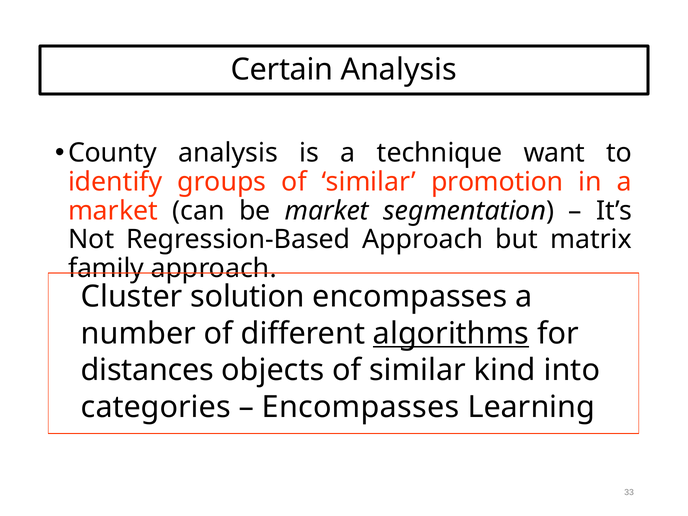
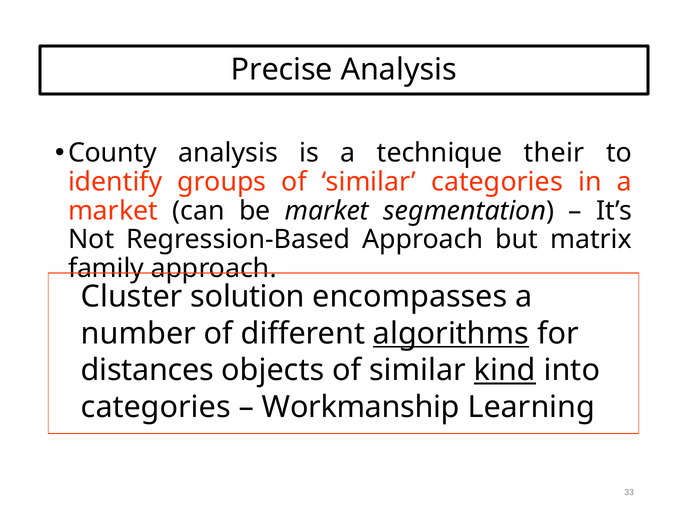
Certain: Certain -> Precise (282, 70)
want: want -> their (554, 153)
similar promotion: promotion -> categories (497, 182)
kind underline: none -> present (505, 370)
Encompasses: Encompasses -> Workmanship (361, 407)
